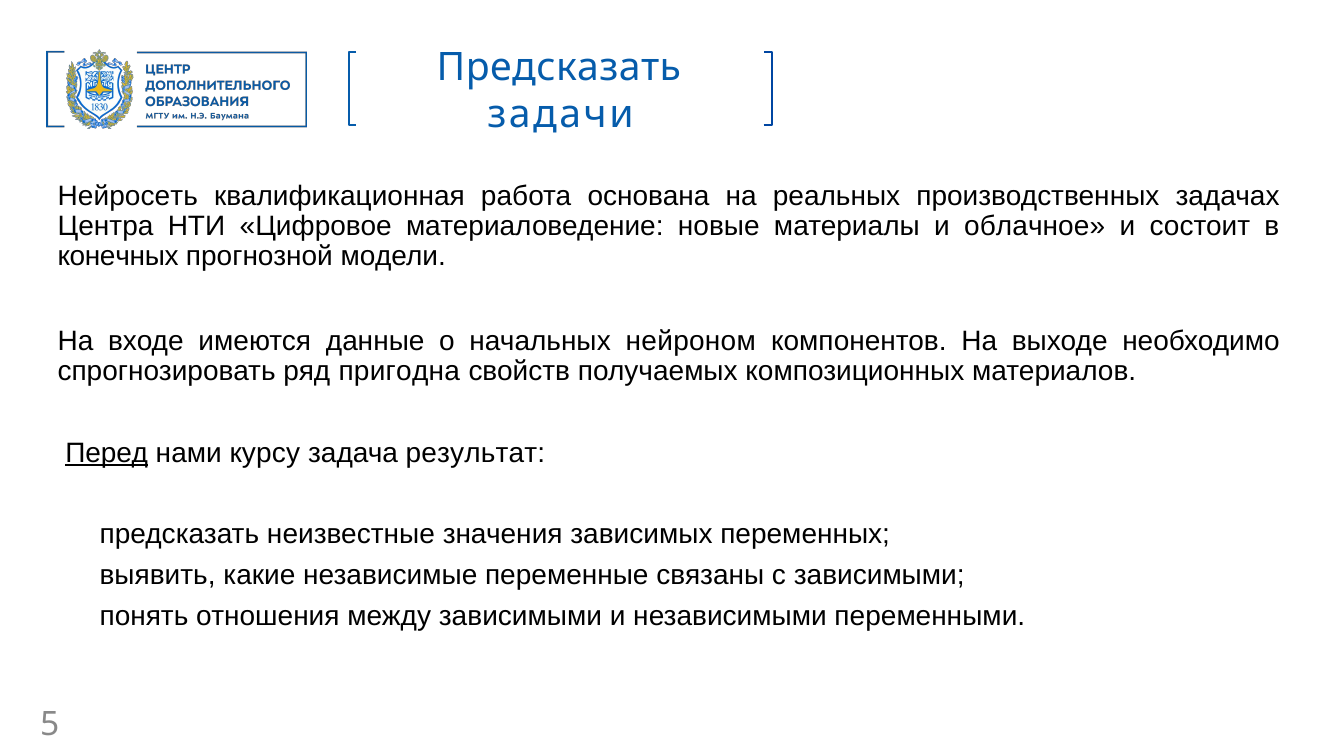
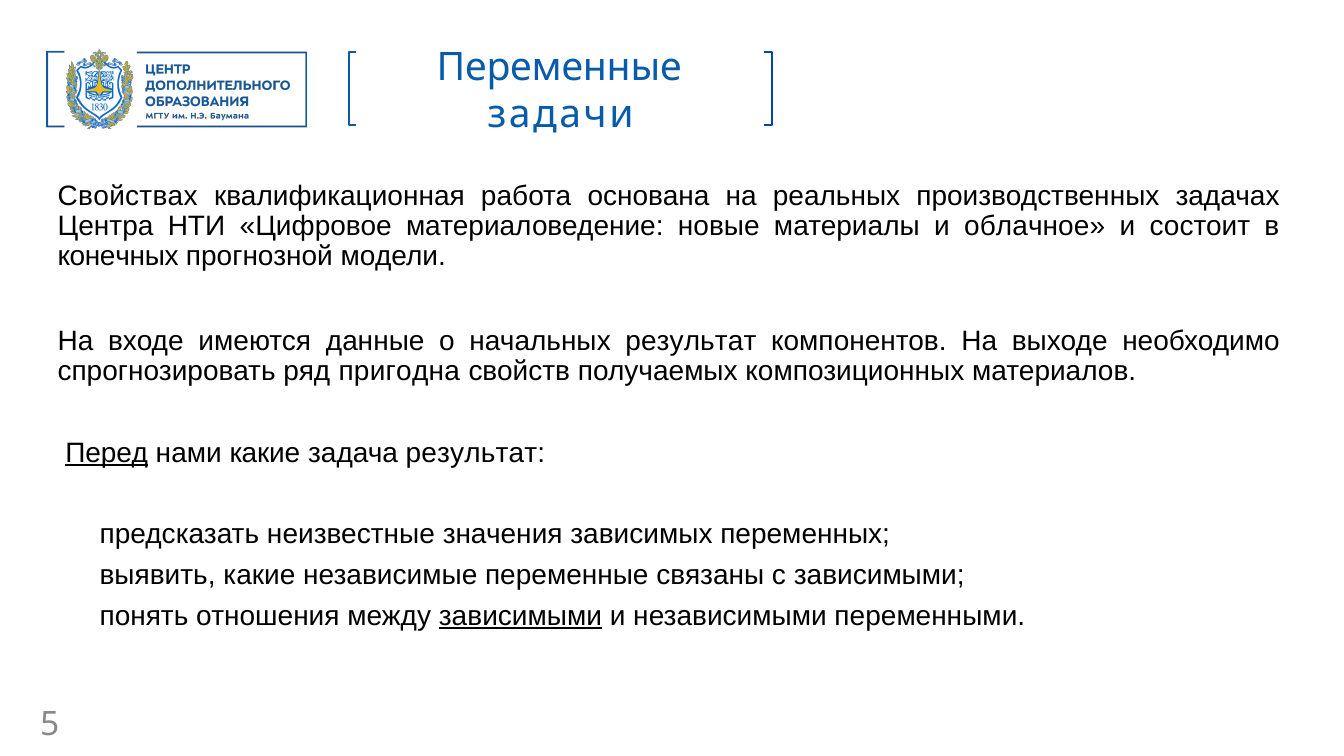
Предсказать: Предсказать -> Переменные (559, 68)
Нейросеть: Нейросеть -> Свойствах (128, 196)
начальных нейроном: нейроном -> результат (691, 341)
нами курсу: курсу -> какие (265, 453)
зависимыми underline: none -> present (520, 616)
